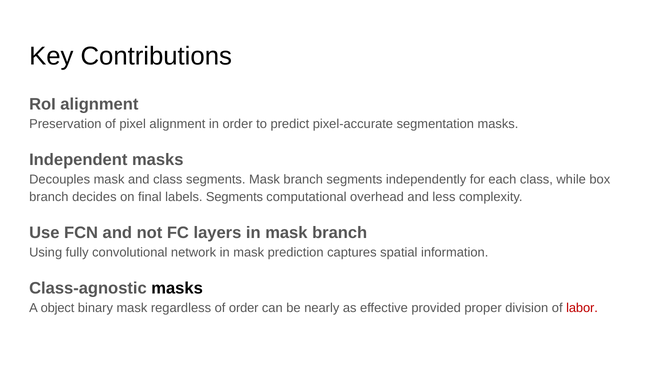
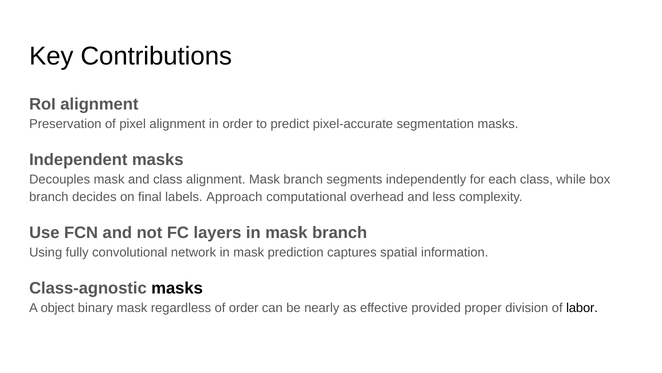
class segments: segments -> alignment (216, 179)
labels Segments: Segments -> Approach (234, 197)
labor colour: red -> black (582, 307)
